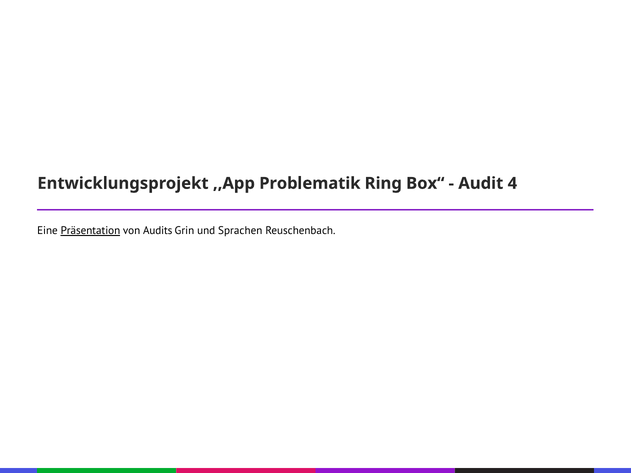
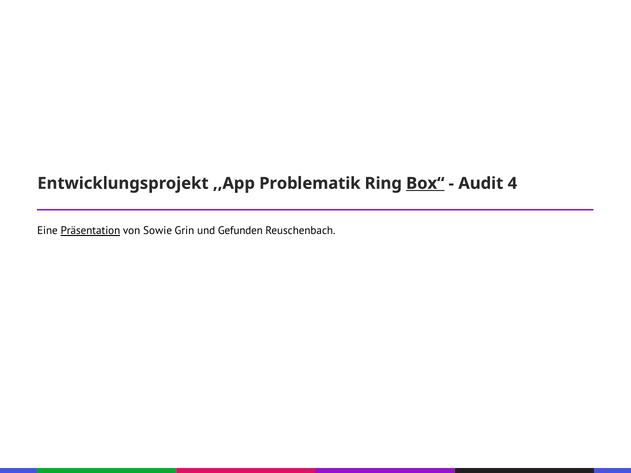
Box“ underline: none -> present (425, 183)
Audits: Audits -> Sowie (158, 231)
Sprachen: Sprachen -> Gefunden (240, 231)
